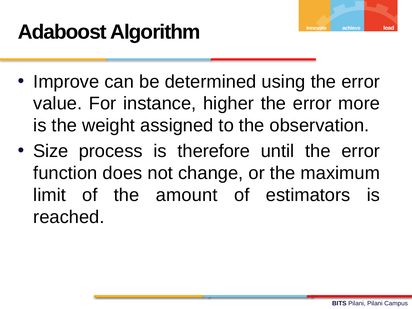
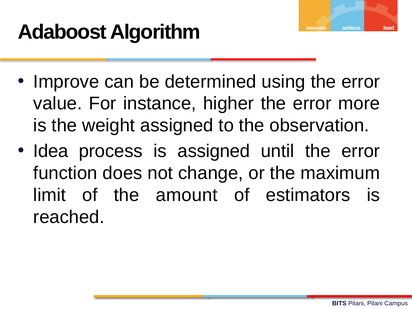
Size: Size -> Idea (51, 151)
is therefore: therefore -> assigned (214, 151)
